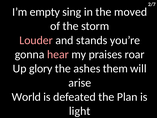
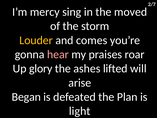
empty: empty -> mercy (45, 12)
Louder colour: pink -> yellow (36, 40)
stands: stands -> comes (92, 40)
them: them -> lifted (115, 68)
World: World -> Began (26, 97)
